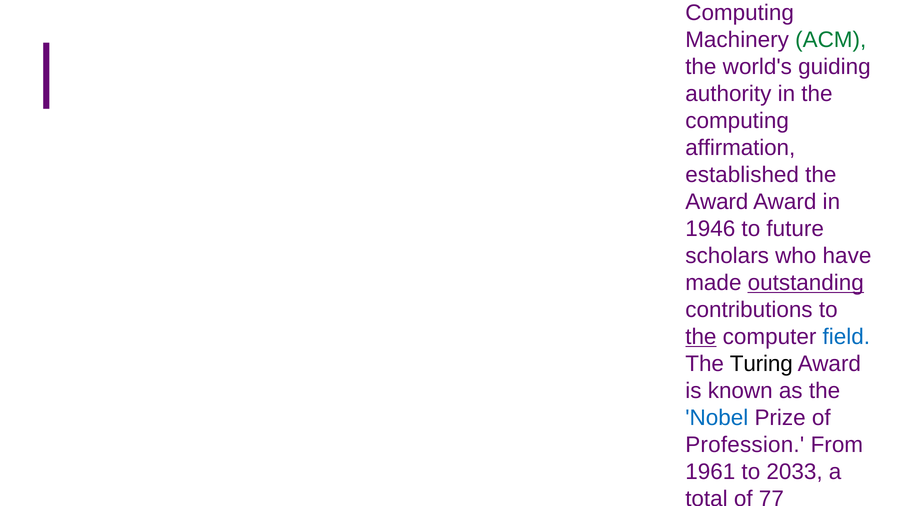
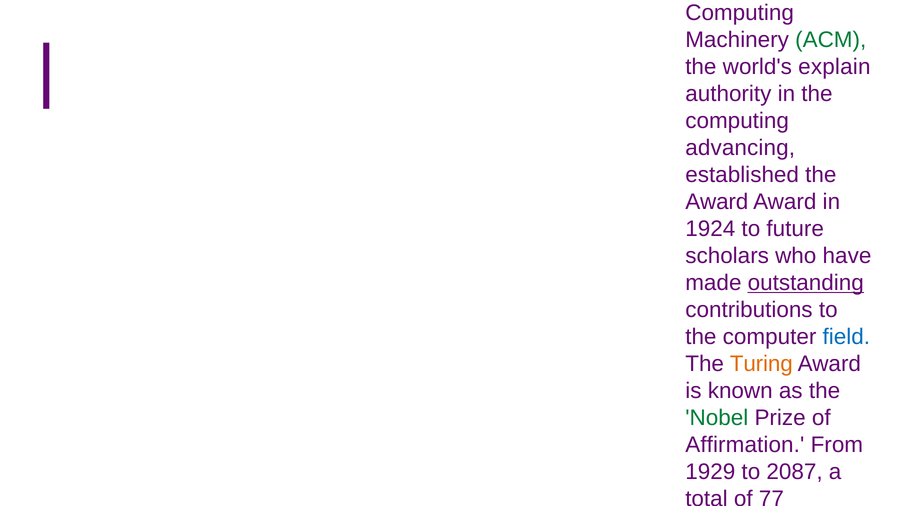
guiding: guiding -> explain (834, 67)
affirmation: affirmation -> advancing (740, 148)
1946: 1946 -> 1924 (710, 229)
the underline: present -> none (701, 337)
Turing colour: black -> orange (761, 364)
Nobel colour: blue -> green (717, 417)
Profession: Profession -> Affirmation (745, 444)
1961: 1961 -> 1929 (710, 471)
2033: 2033 -> 2087 (795, 471)
